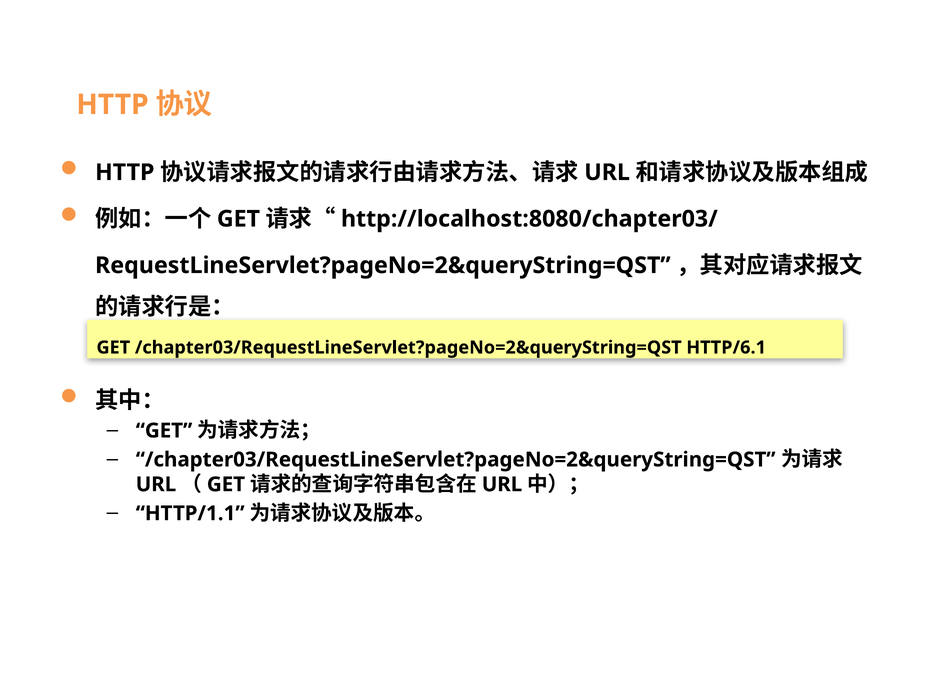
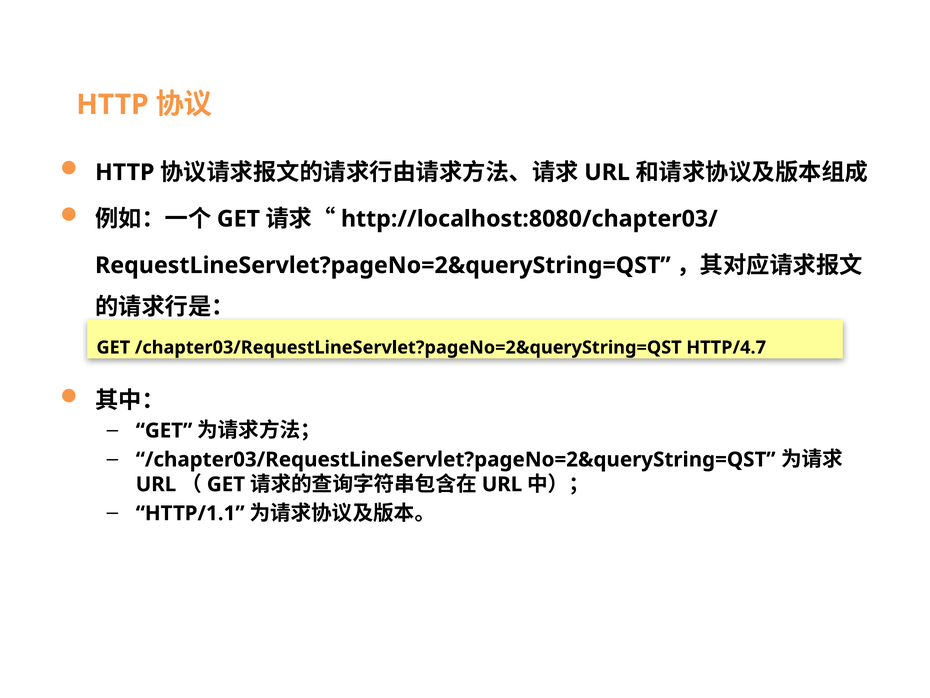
HTTP/6.1: HTTP/6.1 -> HTTP/4.7 (726, 347)
